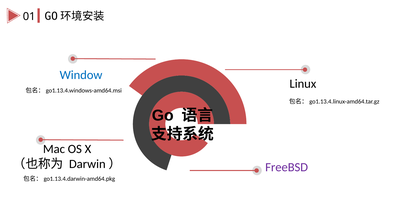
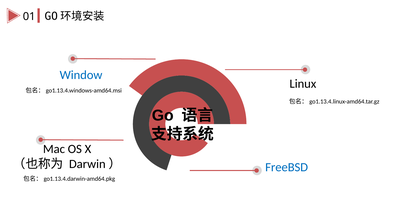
FreeBSD colour: purple -> blue (287, 168)
